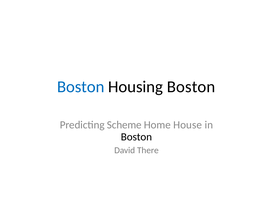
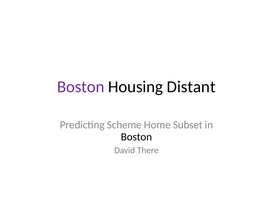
Boston colour: blue -> purple (81, 87)
Housing Boston: Boston -> Distant (191, 87)
House: House -> Subset (188, 125)
